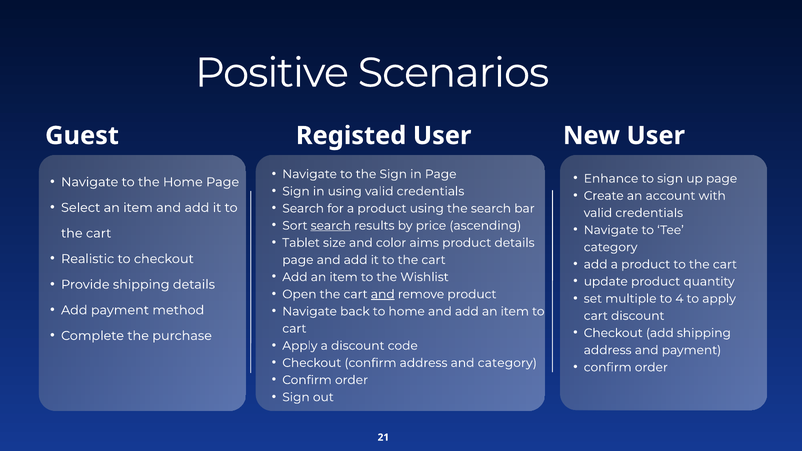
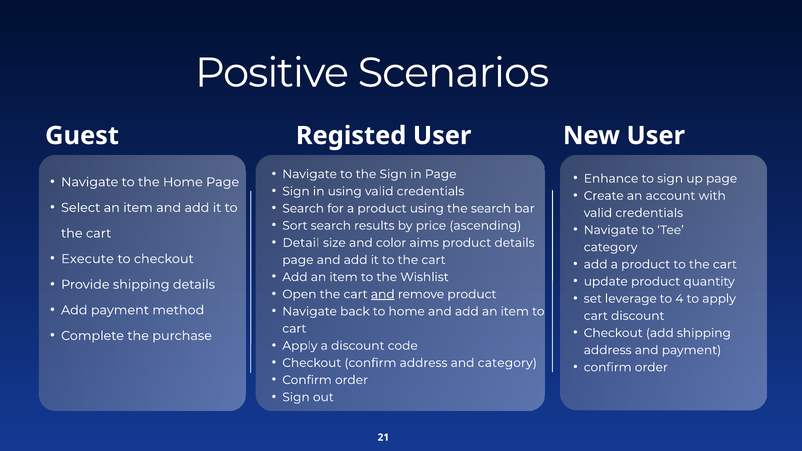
search underline: present -> none (331, 226)
Tablet: Tablet -> Detail (301, 243)
Realistic: Realistic -> Execute (88, 259)
multiple: multiple -> leverage (631, 299)
